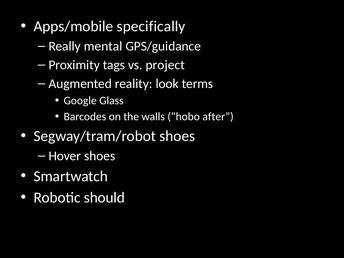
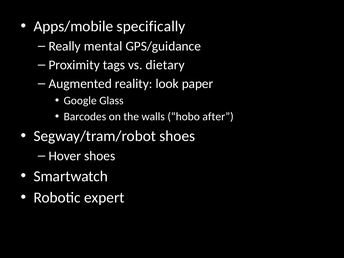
project: project -> dietary (165, 65)
terms: terms -> paper (197, 84)
should: should -> expert (104, 198)
